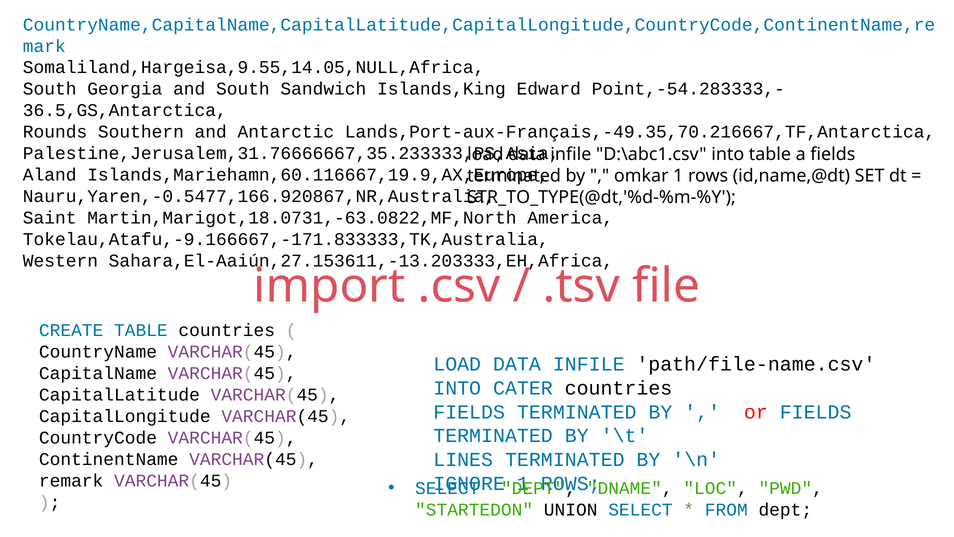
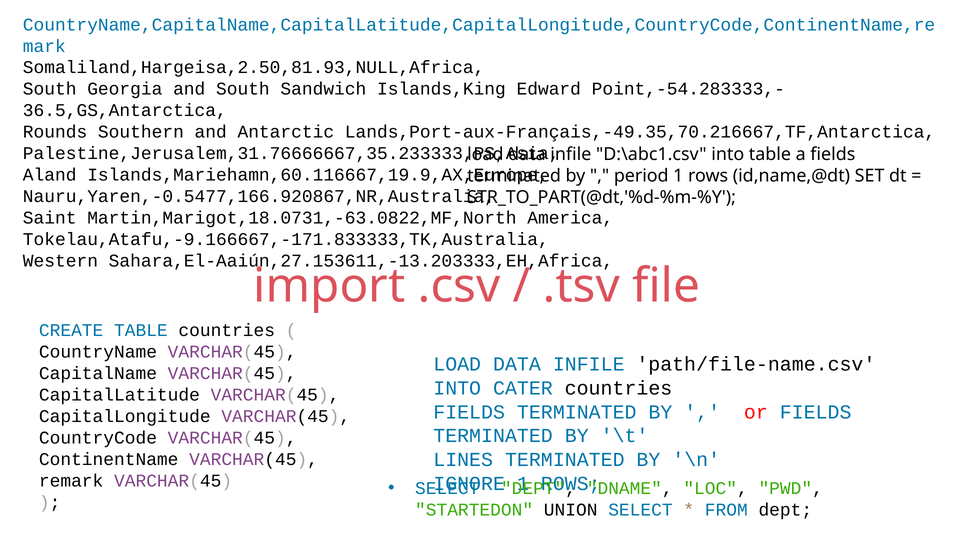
Somaliland,Hargeisa,9.55,14.05,NULL,Africa: Somaliland,Hargeisa,9.55,14.05,NULL,Africa -> Somaliland,Hargeisa,2.50,81.93,NULL,Africa (254, 68)
omkar: omkar -> period (641, 176)
STR_TO_TYPE(@dt,'%d-%m-%Y: STR_TO_TYPE(@dt,'%d-%m-%Y -> STR_TO_PART(@dt,'%d-%m-%Y (602, 197)
